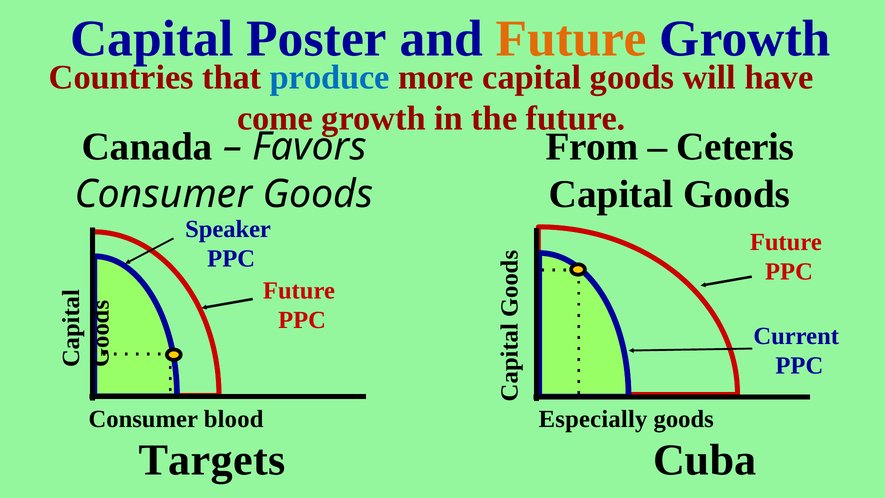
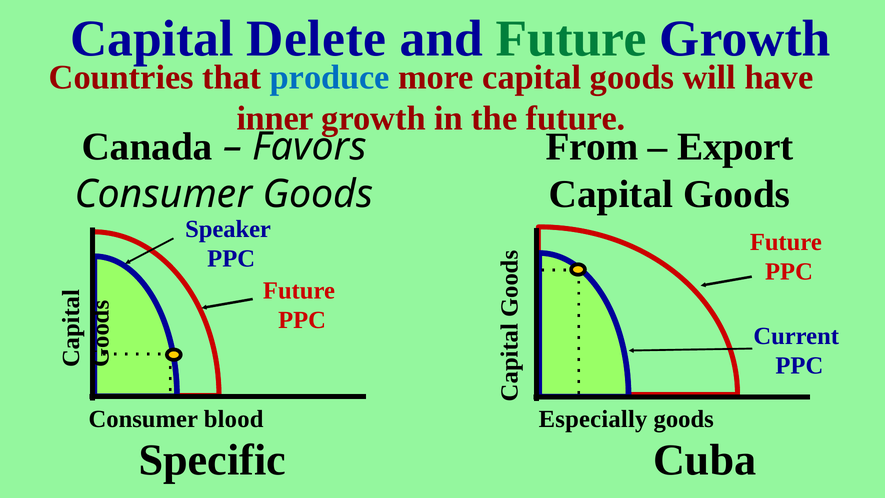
Poster: Poster -> Delete (316, 39)
Future colour: orange -> green (571, 39)
come: come -> inner (275, 119)
Ceteris: Ceteris -> Export (735, 147)
Targets: Targets -> Specific (212, 460)
